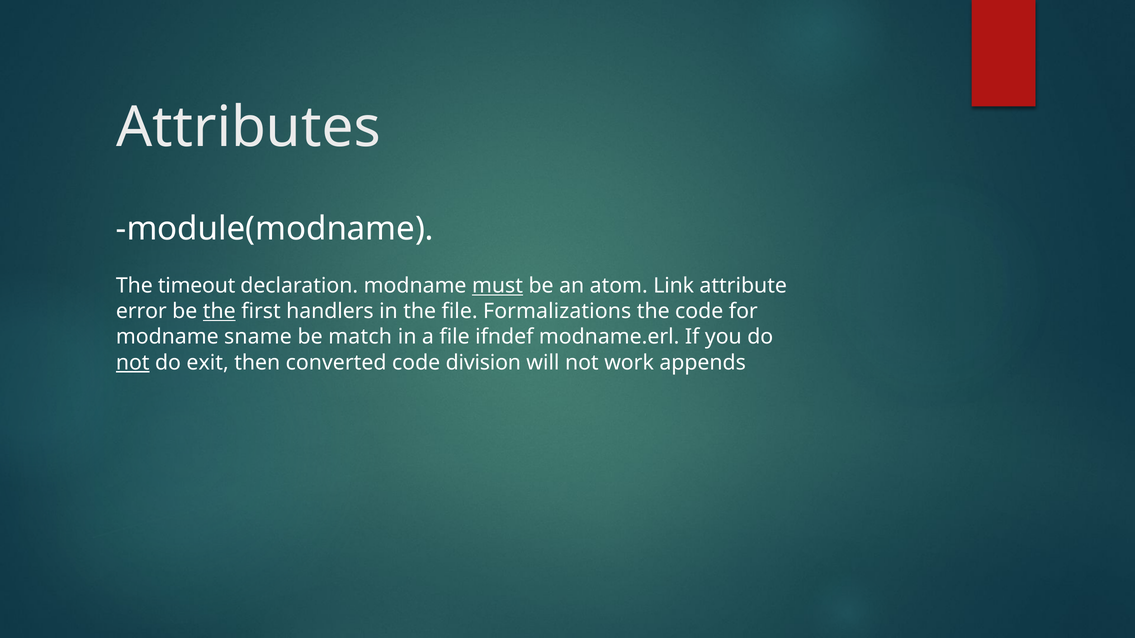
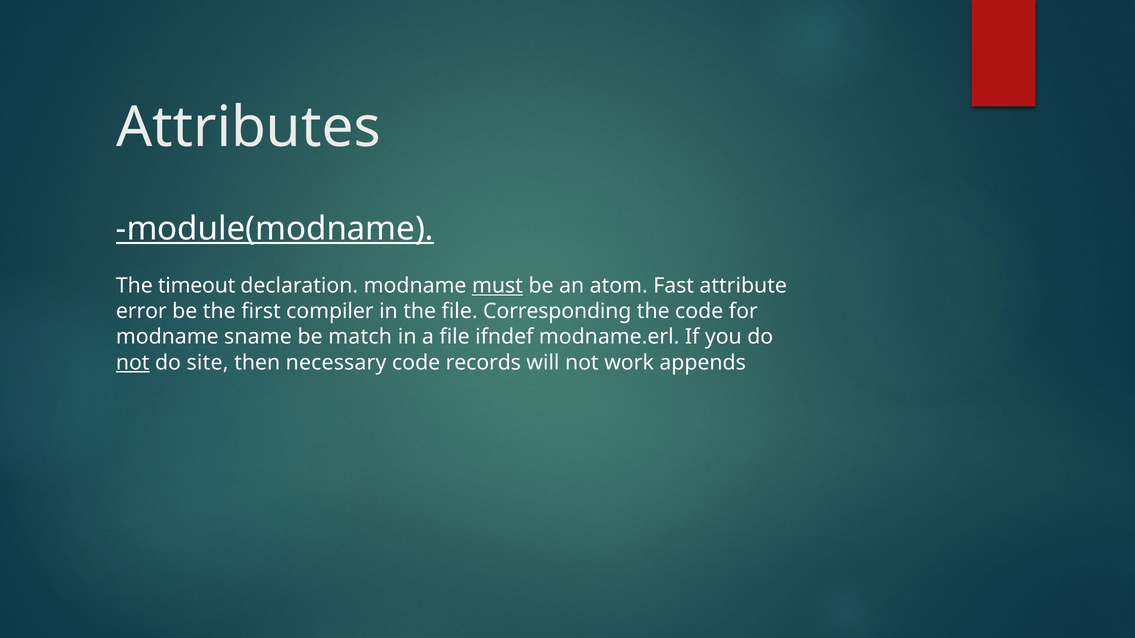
module(modname underline: none -> present (275, 229)
Link: Link -> Fast (674, 286)
the underline: present -> none (219, 312)
handlers: handlers -> compiler (330, 312)
Formalizations: Formalizations -> Corresponding (557, 312)
exit: exit -> site (208, 363)
converted: converted -> necessary (336, 363)
division: division -> records (483, 363)
